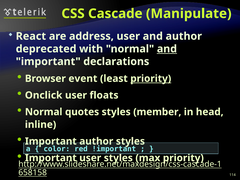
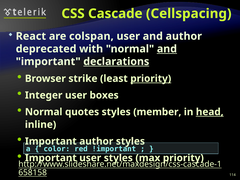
Manipulate: Manipulate -> Cellspacing (189, 14)
address: address -> colspan (91, 36)
declarations underline: none -> present (116, 62)
event: event -> strike (83, 79)
Onclick: Onclick -> Integer (44, 95)
floats: floats -> boxes (104, 95)
head underline: none -> present (210, 112)
